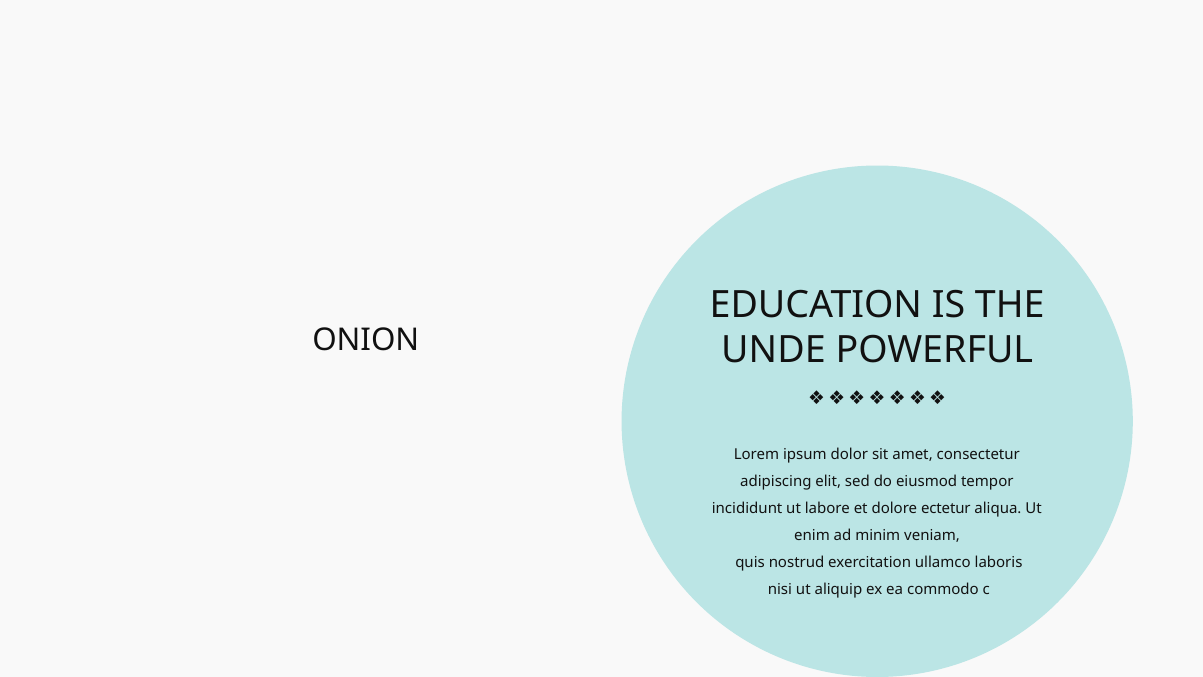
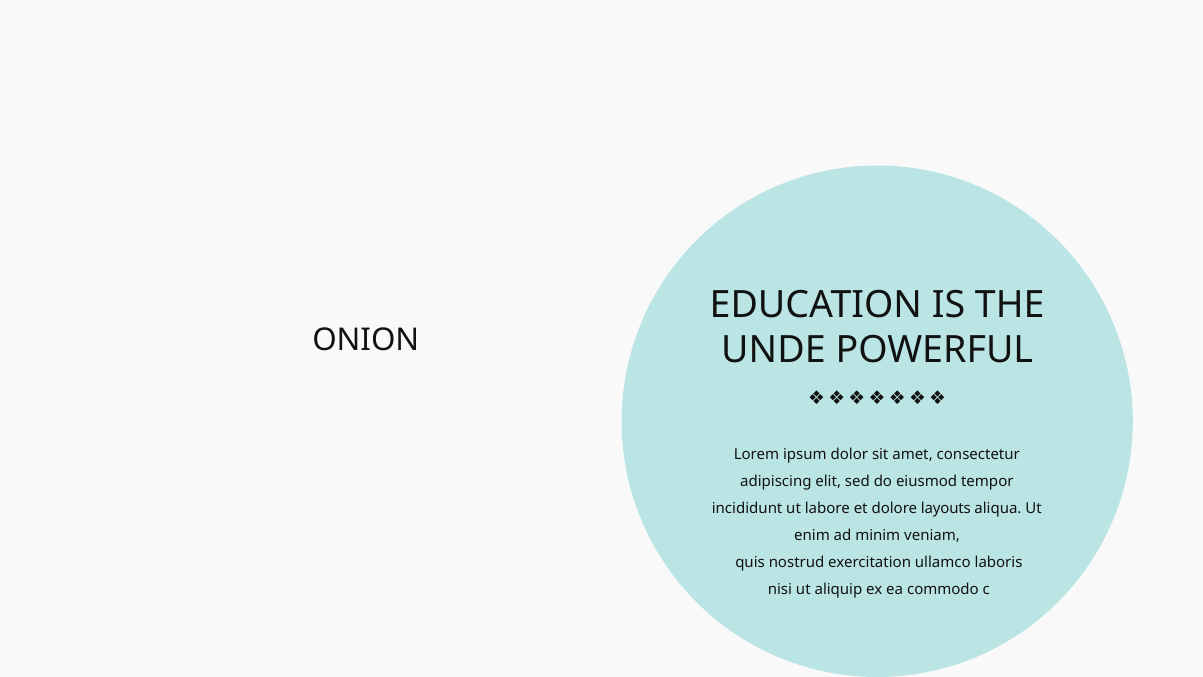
ectetur: ectetur -> layouts (946, 508)
